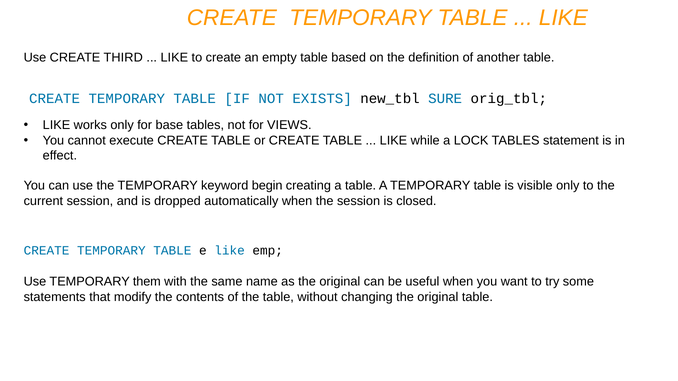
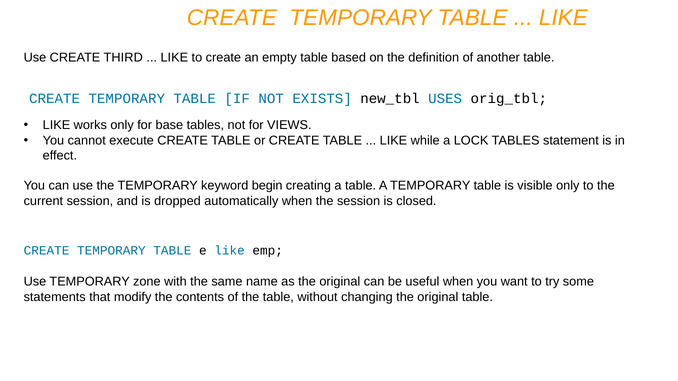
SURE: SURE -> USES (445, 99)
them: them -> zone (147, 282)
